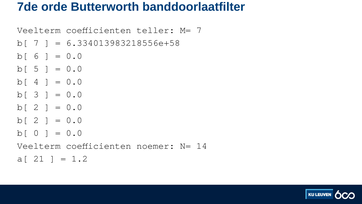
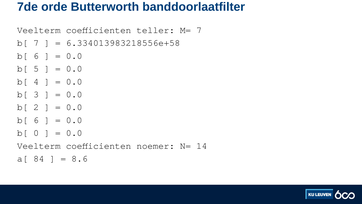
2: 2 -> 6 (36, 120)
21: 21 -> 84 (39, 158)
1.2: 1.2 -> 8.6 (80, 158)
